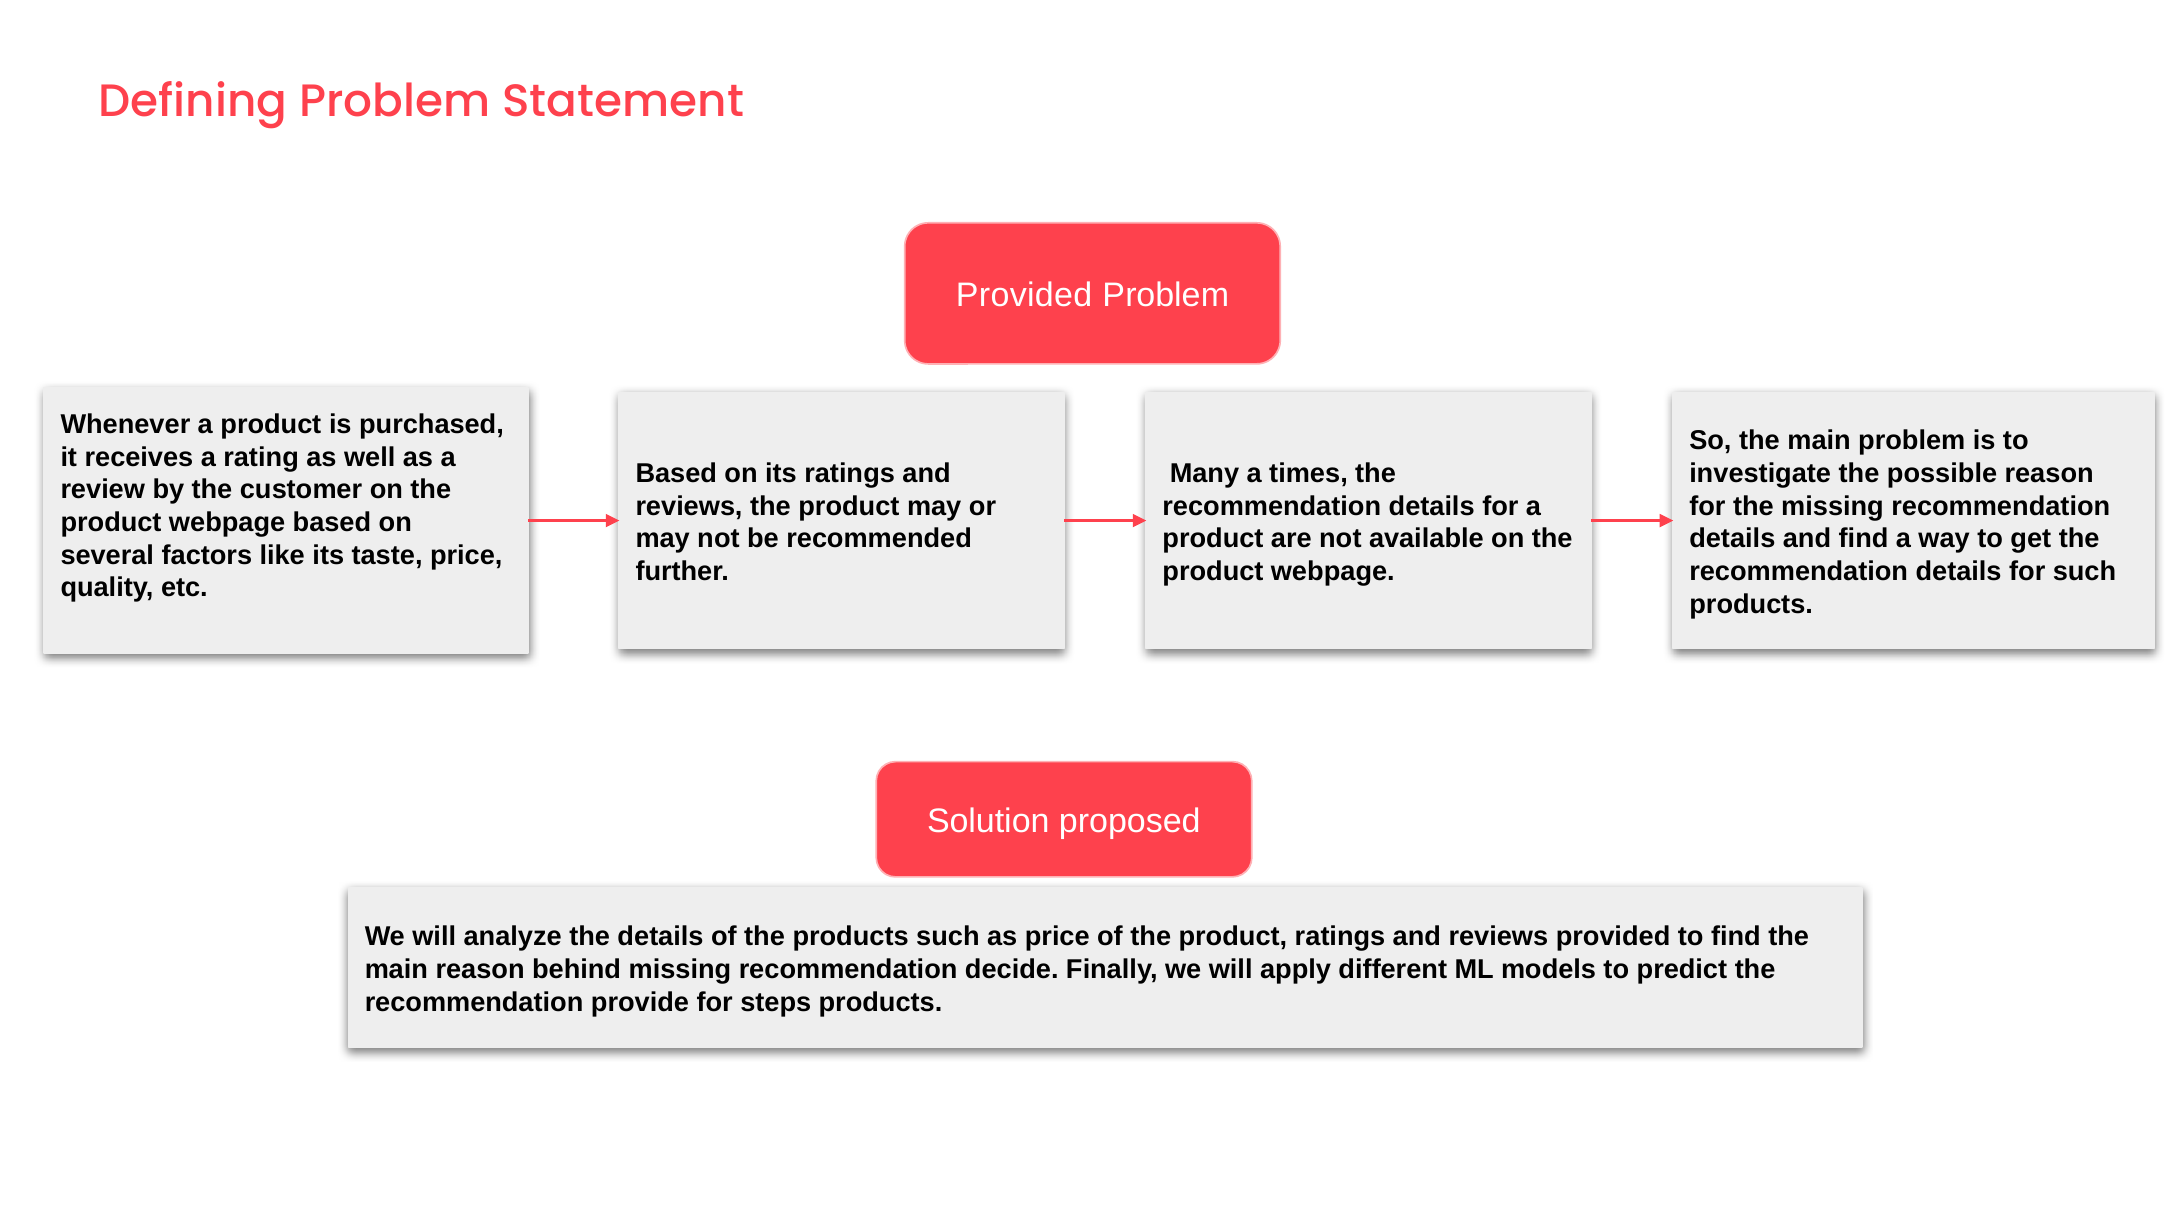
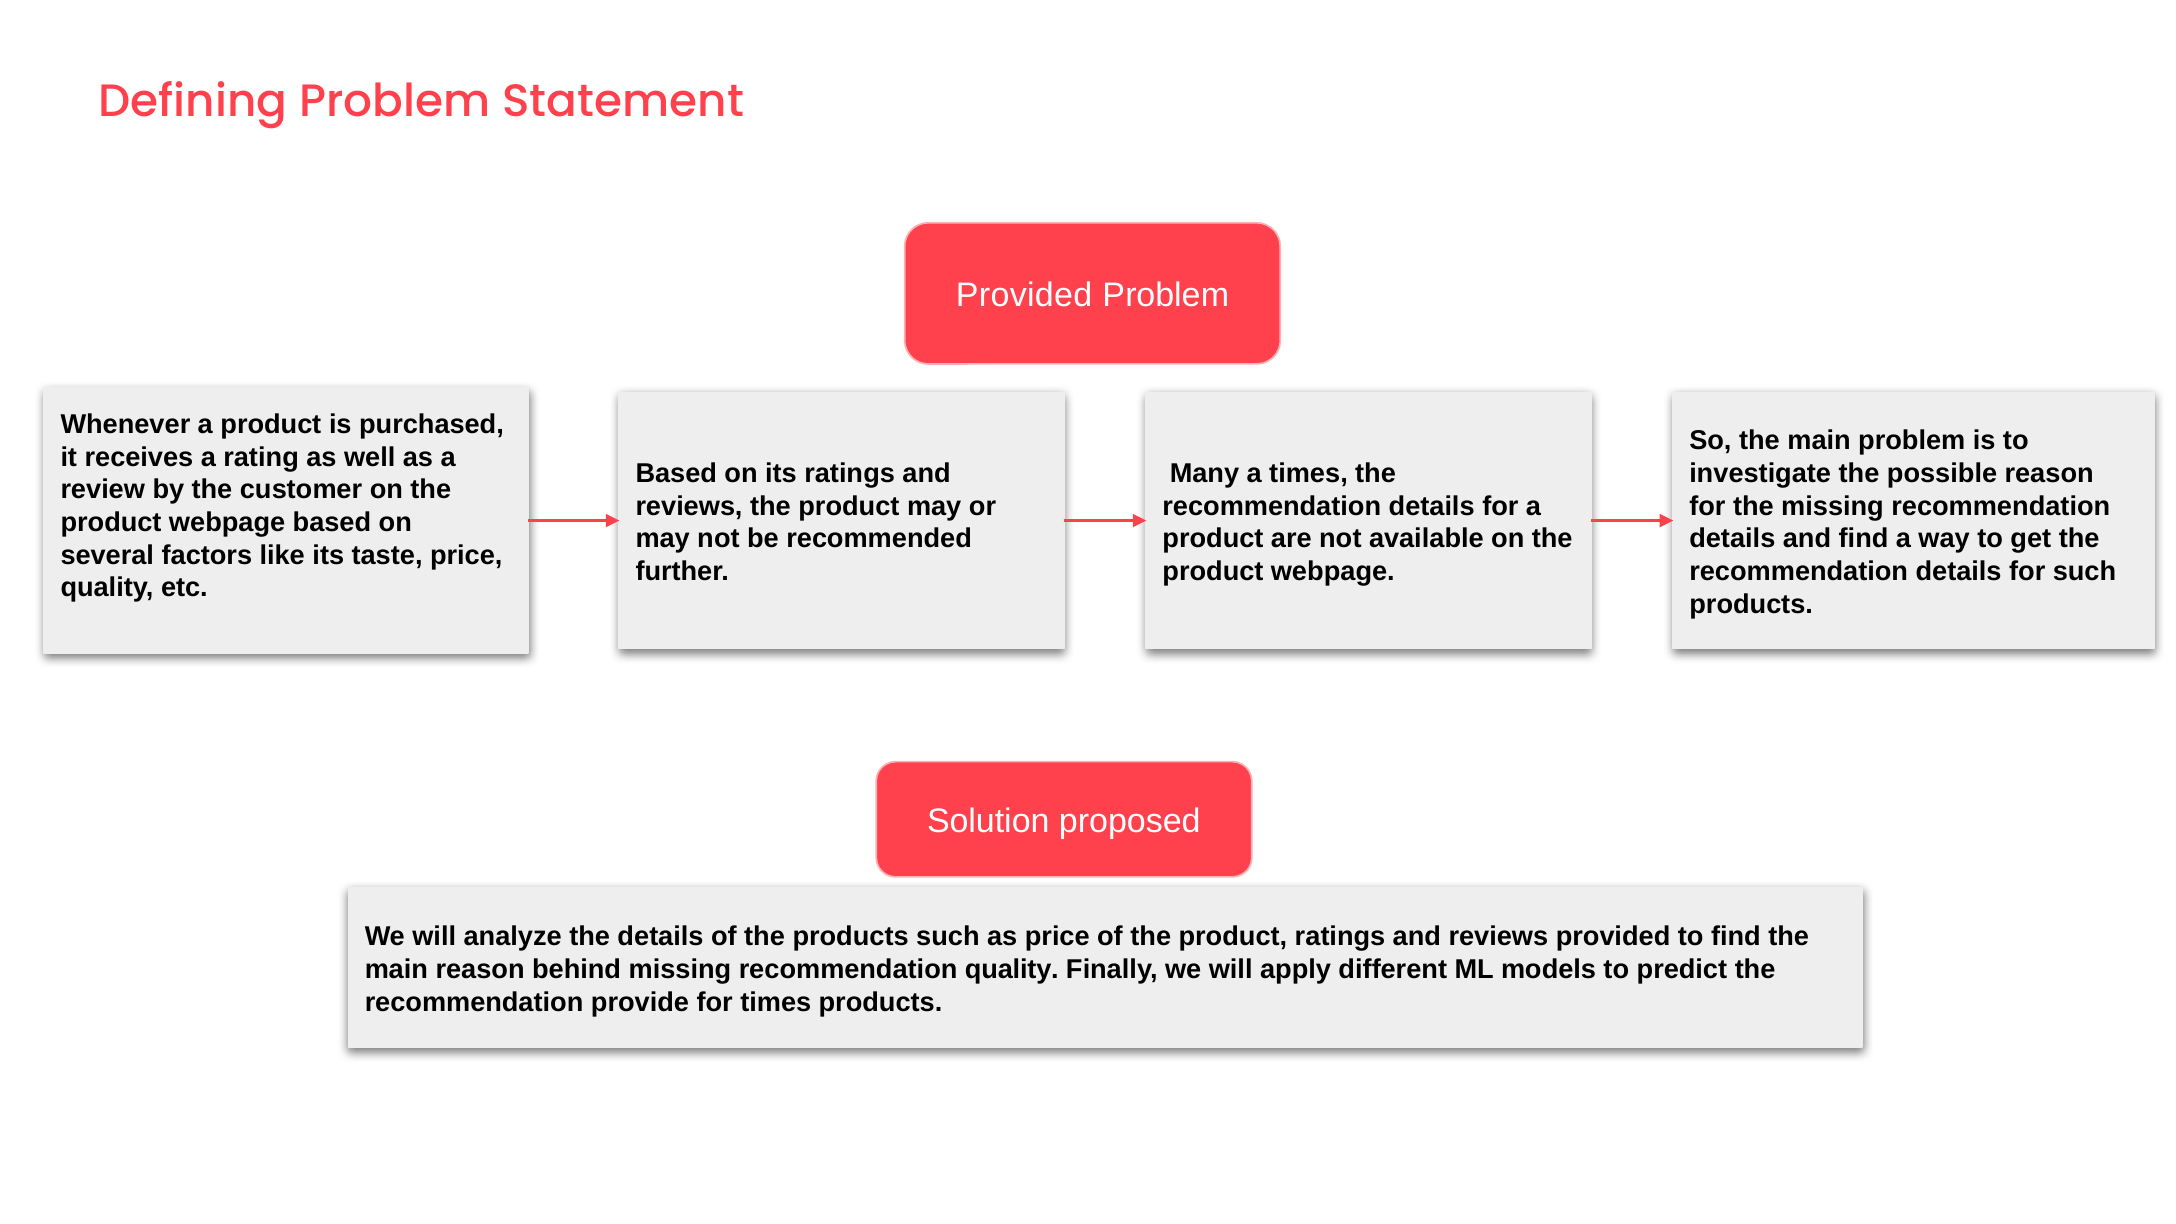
recommendation decide: decide -> quality (1012, 969)
for steps: steps -> times (776, 1002)
